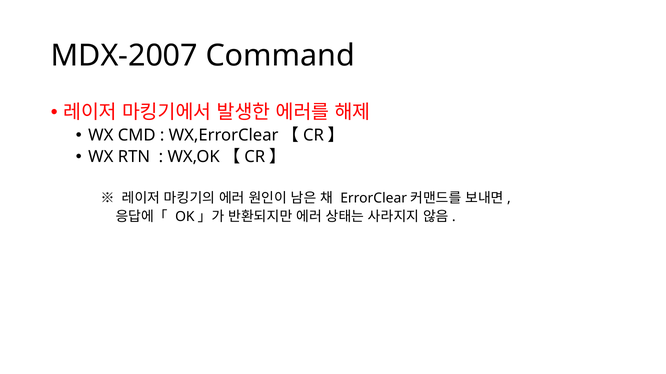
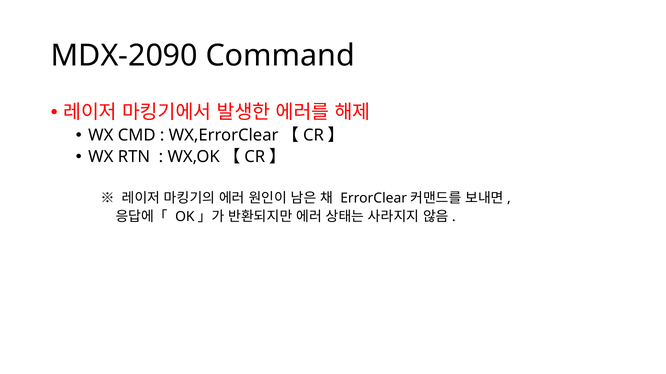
MDX-2007: MDX-2007 -> MDX-2090 (124, 56)
